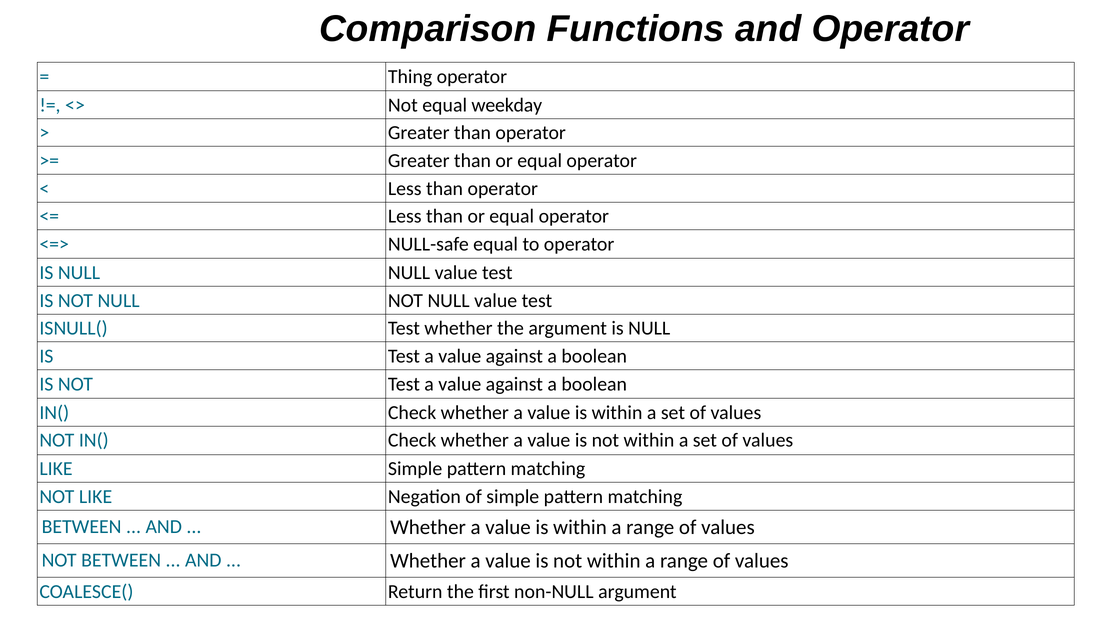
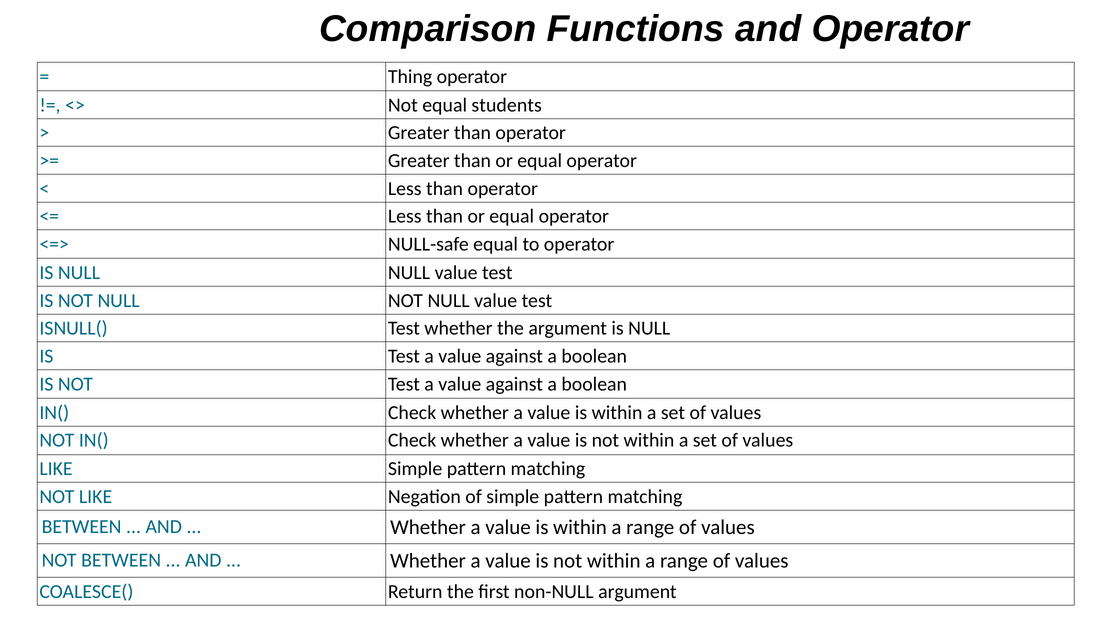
weekday: weekday -> students (507, 105)
